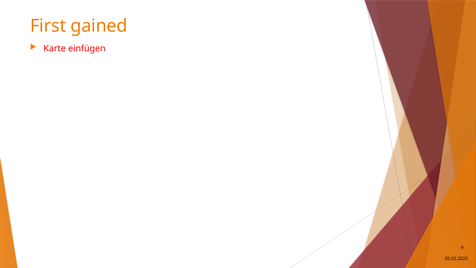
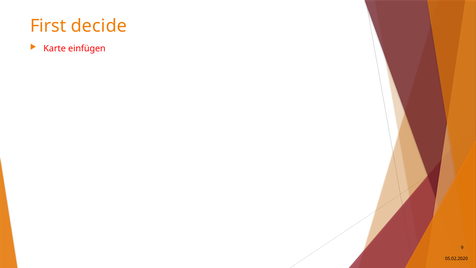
gained: gained -> decide (99, 26)
